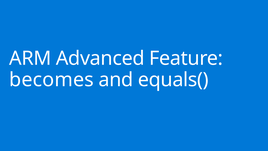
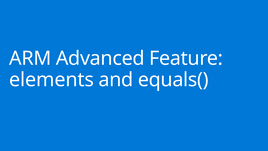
becomes: becomes -> elements (52, 80)
